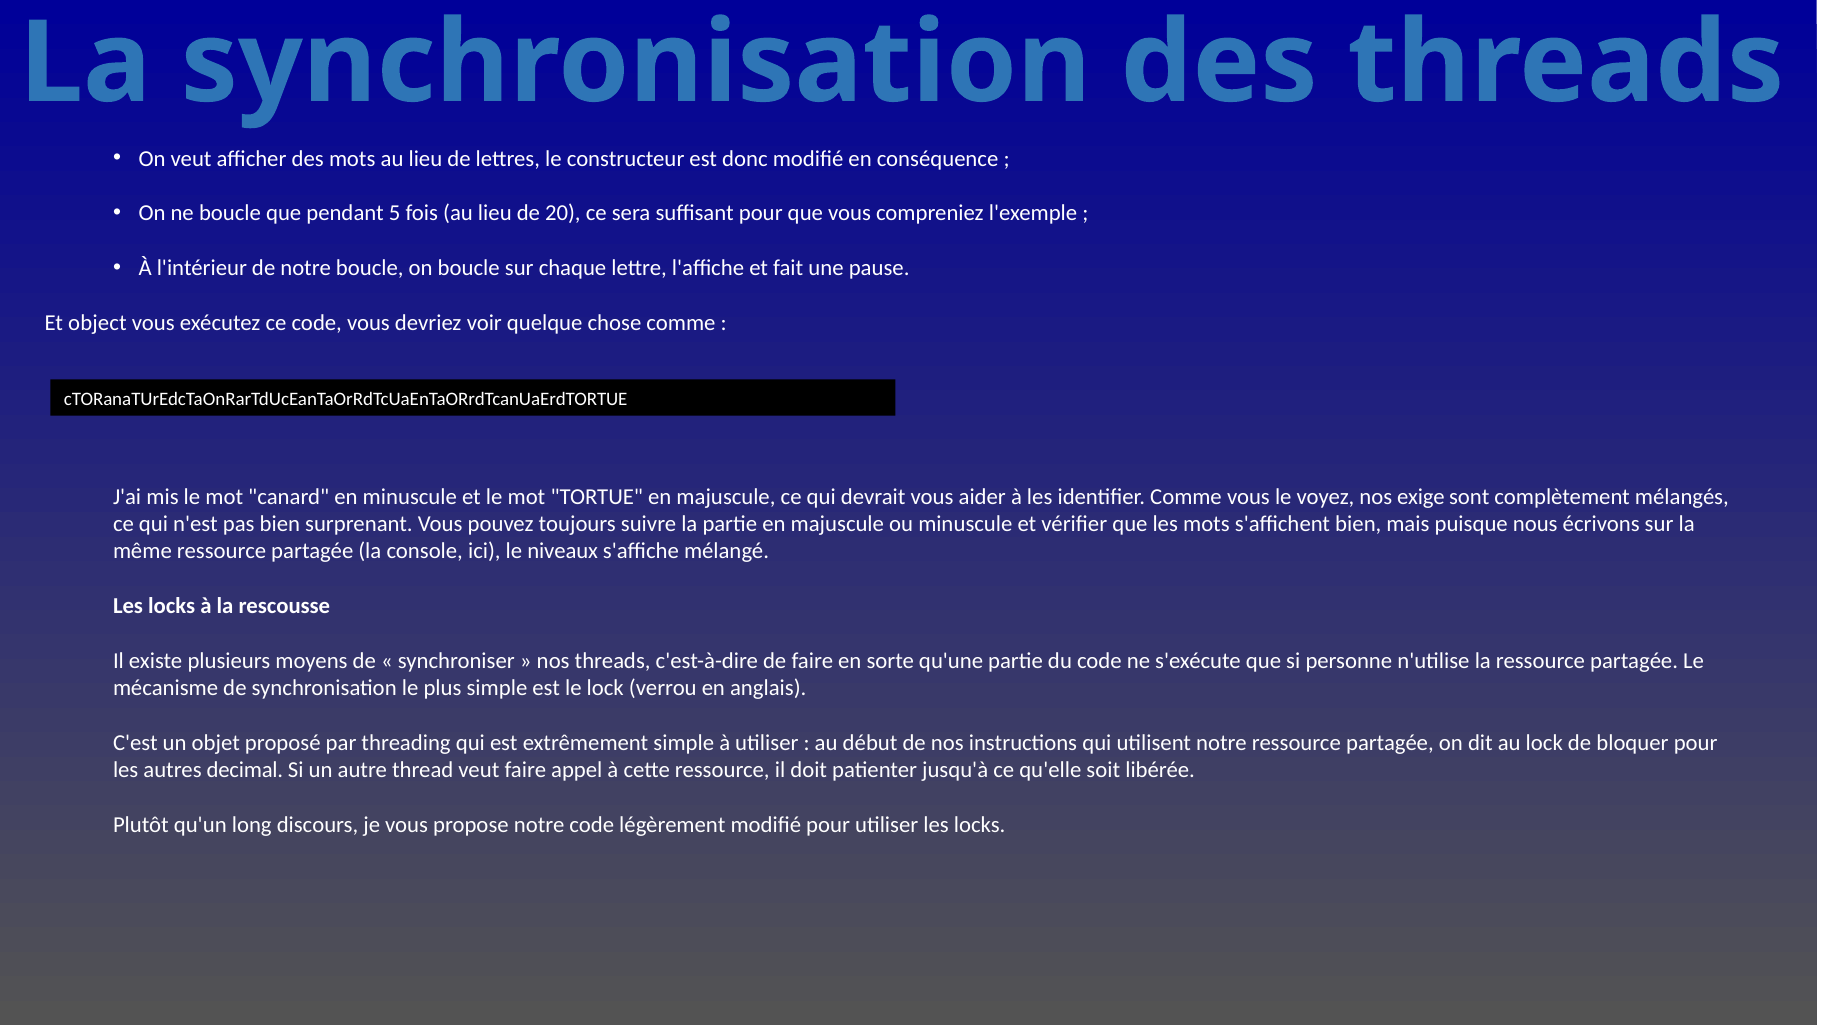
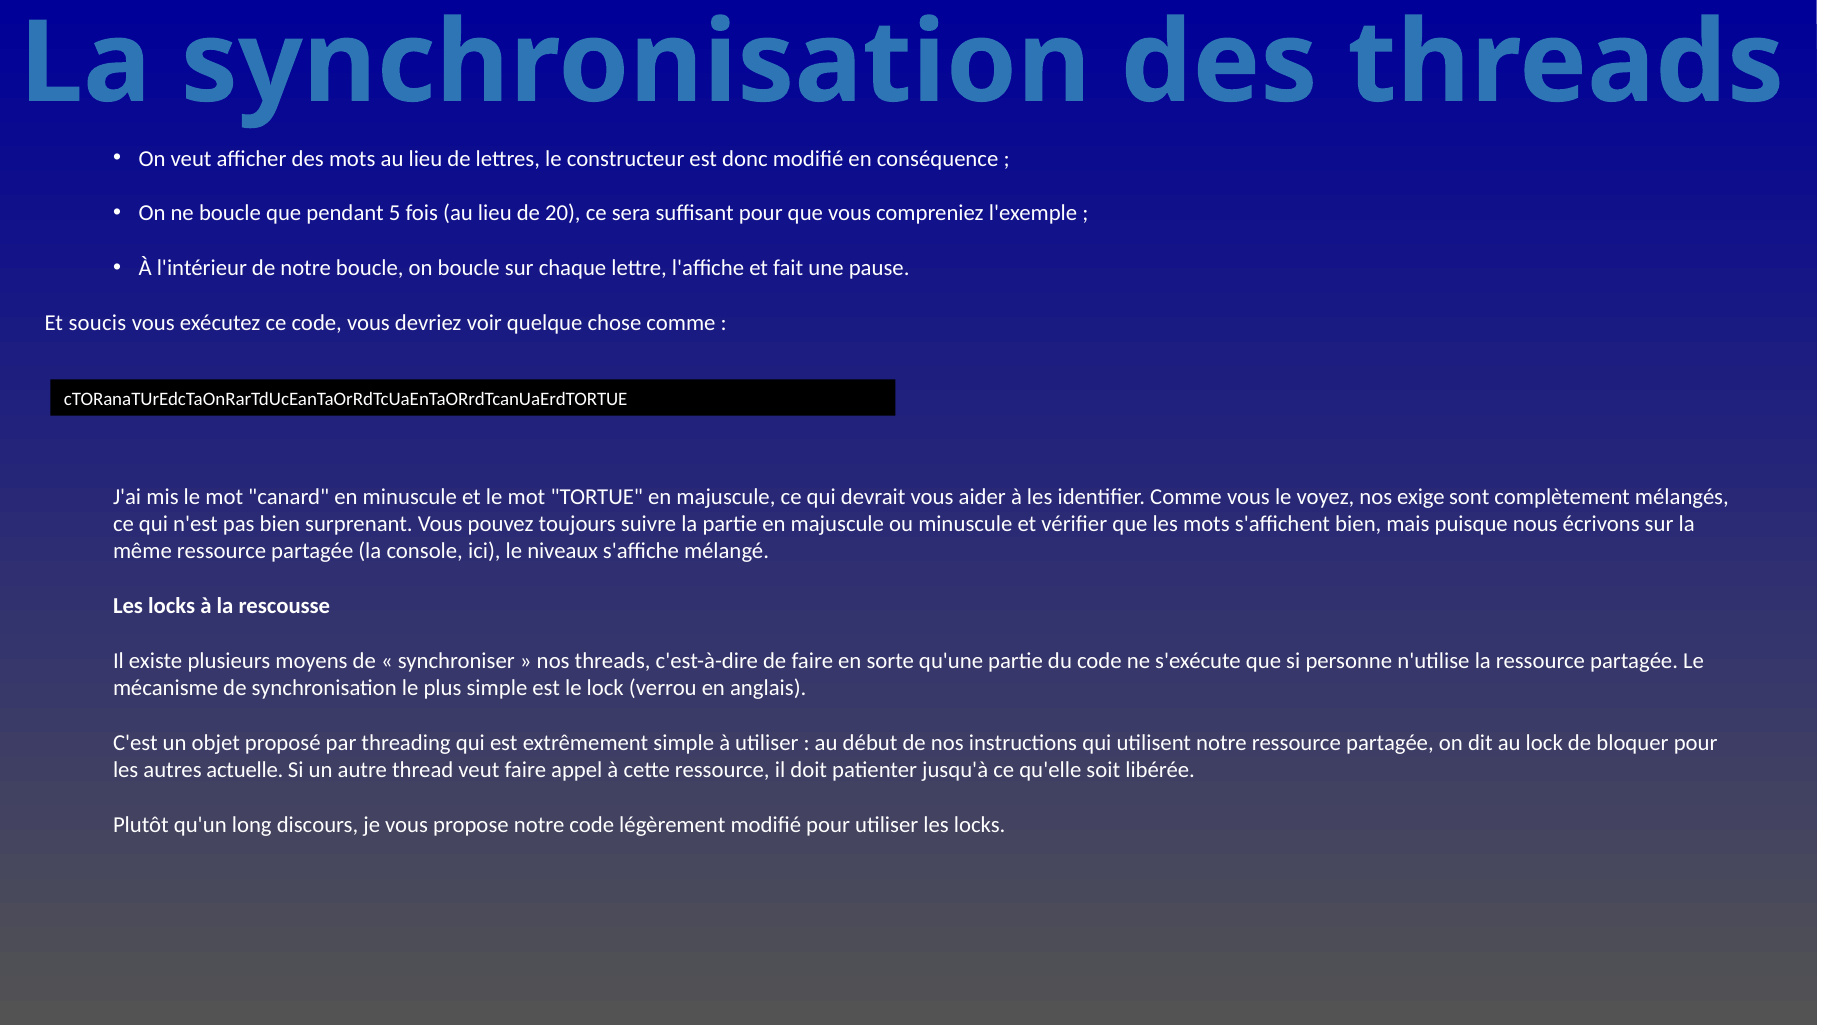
object: object -> soucis (97, 322)
decimal: decimal -> actuelle (245, 770)
